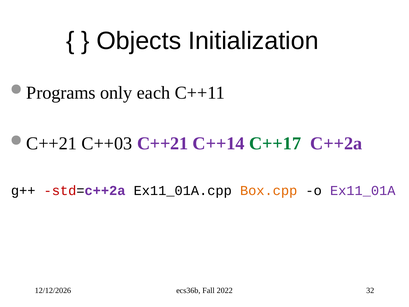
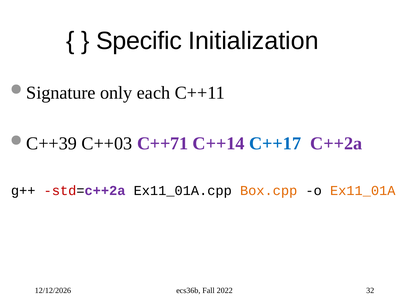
Objects: Objects -> Specific (139, 41)
Programs: Programs -> Signature (61, 93)
C++21: C++21 -> C++39 (52, 144)
C++03 C++21: C++21 -> C++71 (163, 144)
C++17 colour: green -> blue (275, 144)
Ex11_01A colour: purple -> orange (363, 190)
